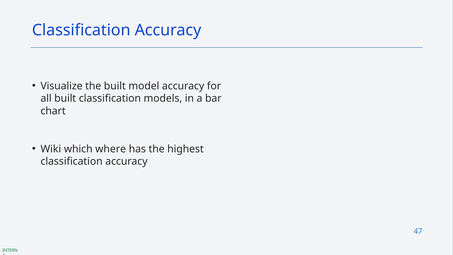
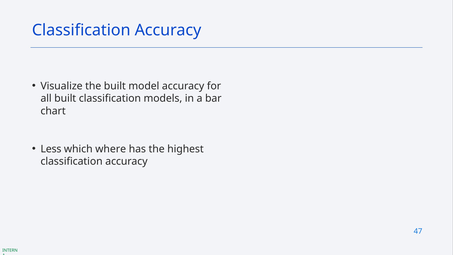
Wiki: Wiki -> Less (51, 149)
